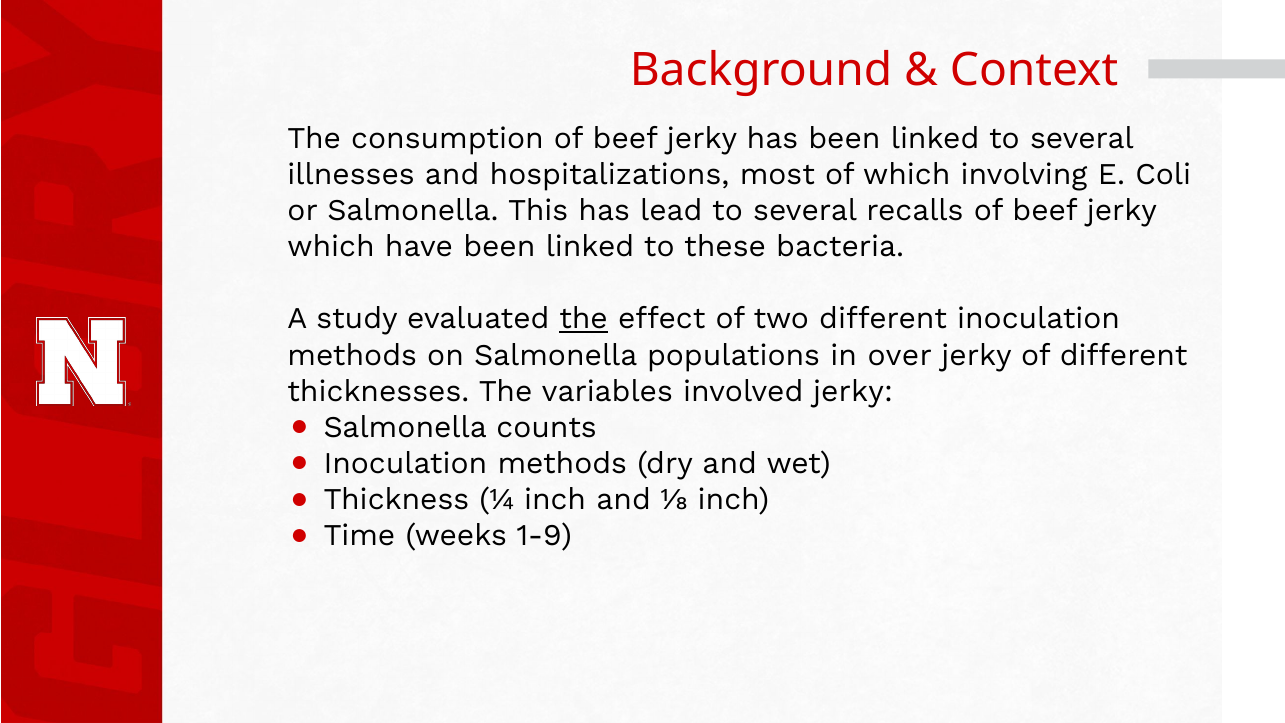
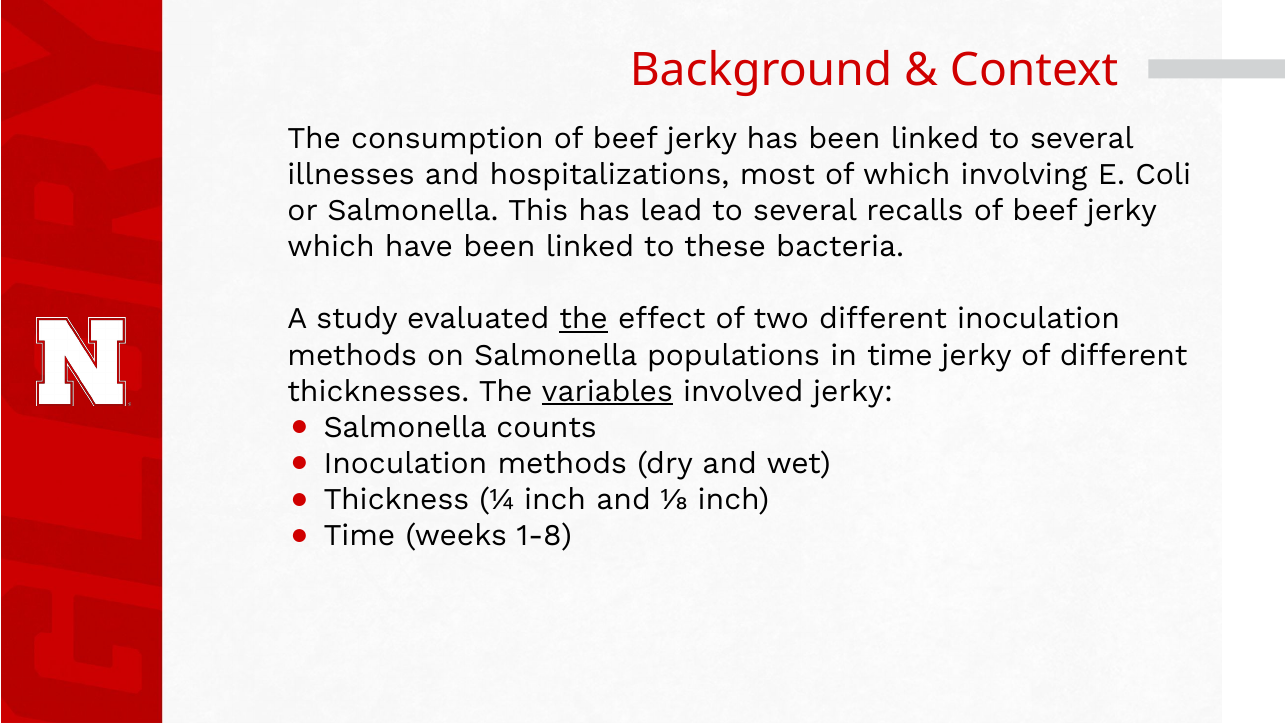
in over: over -> time (900, 355)
variables underline: none -> present (607, 391)
1-9: 1-9 -> 1-8 (544, 536)
